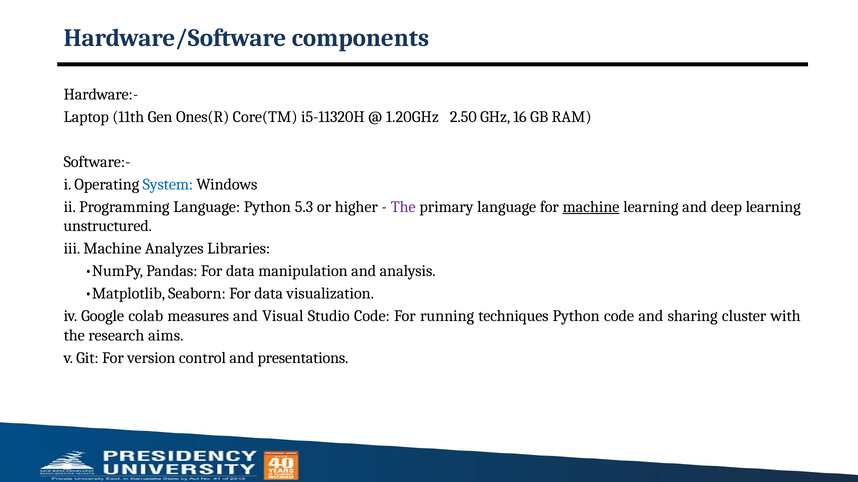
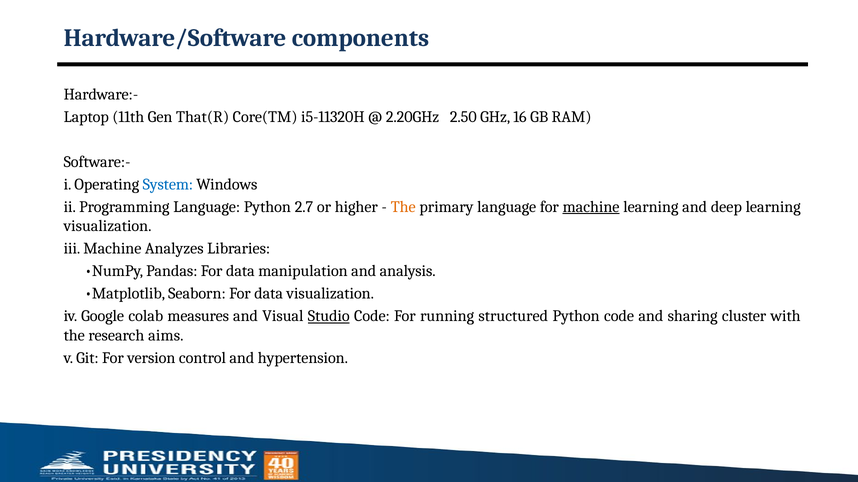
Ones(R: Ones(R -> That(R (203, 117)
1.20GHz: 1.20GHz -> 2.20GHz (413, 117)
5.3: 5.3 -> 2.7 (304, 207)
The colour: purple -> orange (403, 207)
unstructured: unstructured -> visualization (108, 226)
Studio underline: none -> present (329, 316)
techniques: techniques -> structured (513, 316)
presentations: presentations -> hypertension (303, 358)
